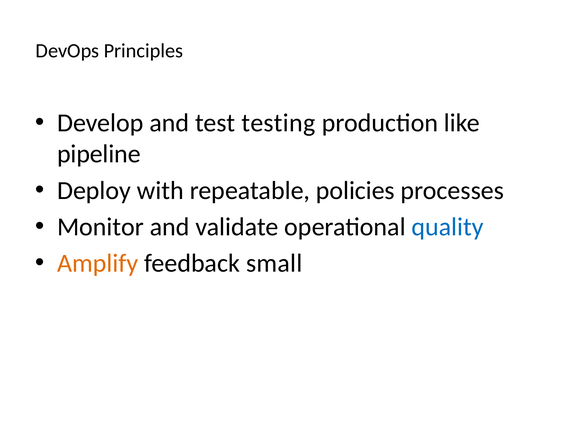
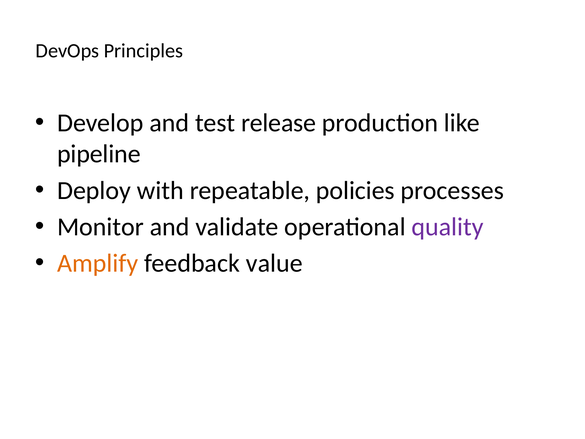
testing: testing -> release (279, 123)
quality colour: blue -> purple (448, 227)
small: small -> value (274, 263)
